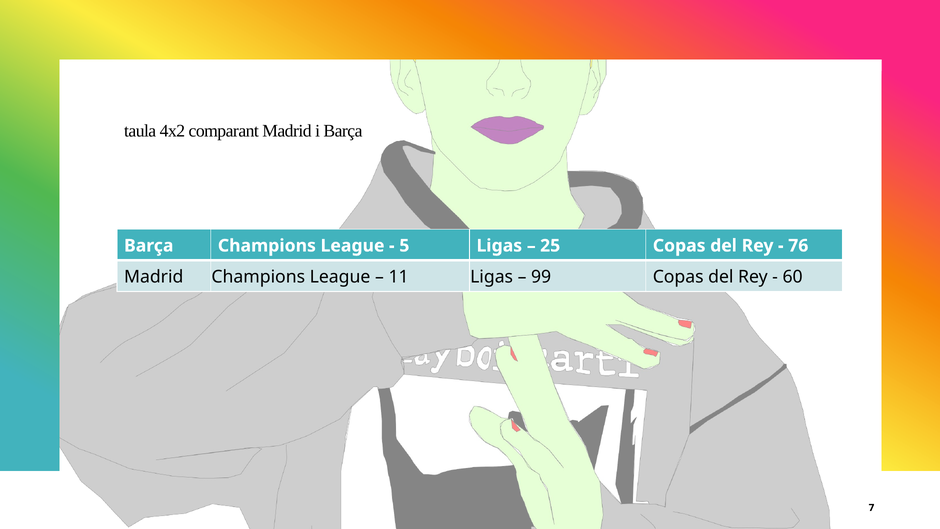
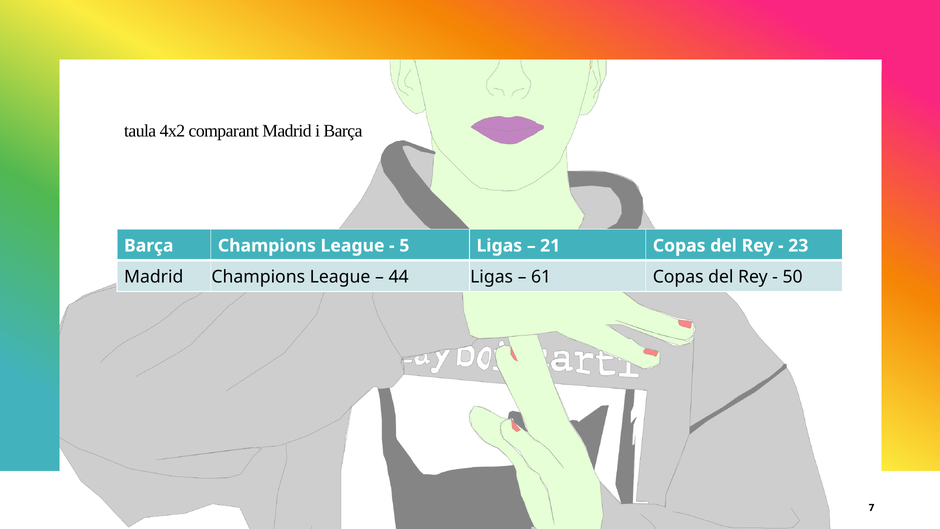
25: 25 -> 21 (550, 246)
76: 76 -> 23 (798, 246)
11: 11 -> 44 (399, 277)
99: 99 -> 61 (541, 277)
60: 60 -> 50 (793, 277)
